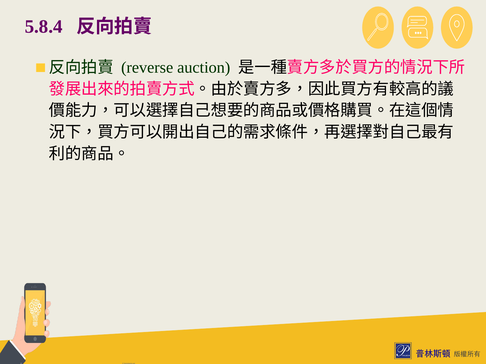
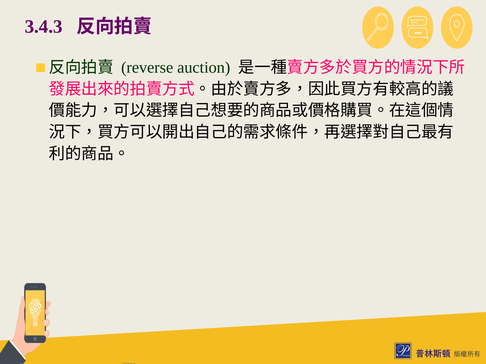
5.8.4: 5.8.4 -> 3.4.3 (44, 27)
